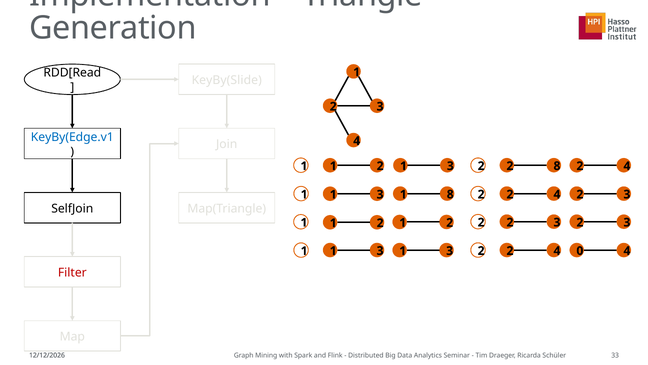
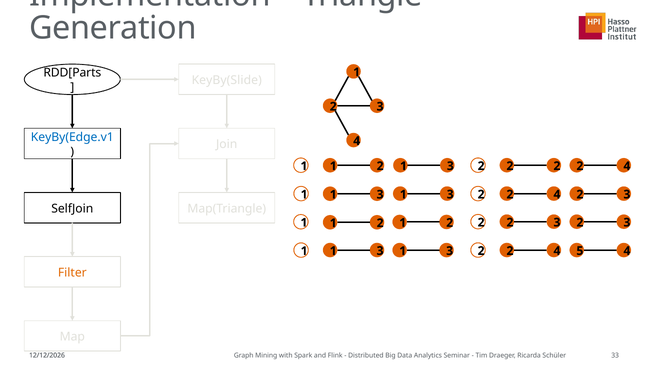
RDD[Read: RDD[Read -> RDD[Parts (72, 73)
8: 8 -> 2 (557, 166)
8: 8 -> 3 (450, 194)
0: 0 -> 5 (580, 251)
Filter colour: red -> orange (72, 272)
